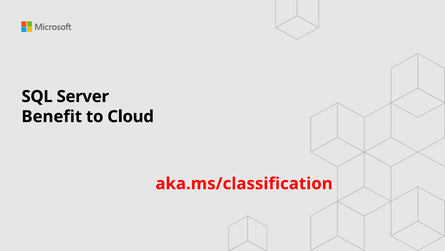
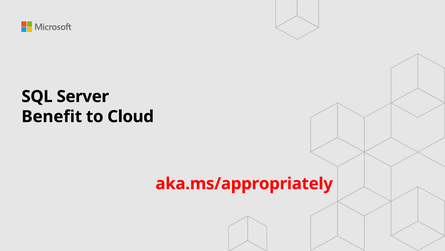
aka.ms/classification: aka.ms/classification -> aka.ms/appropriately (244, 183)
